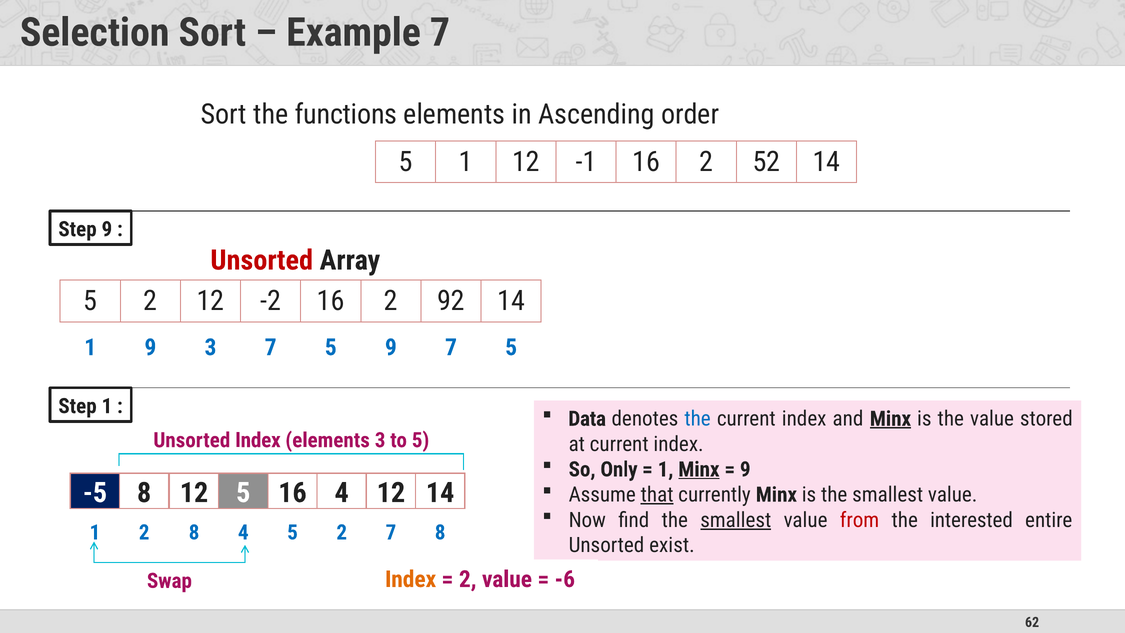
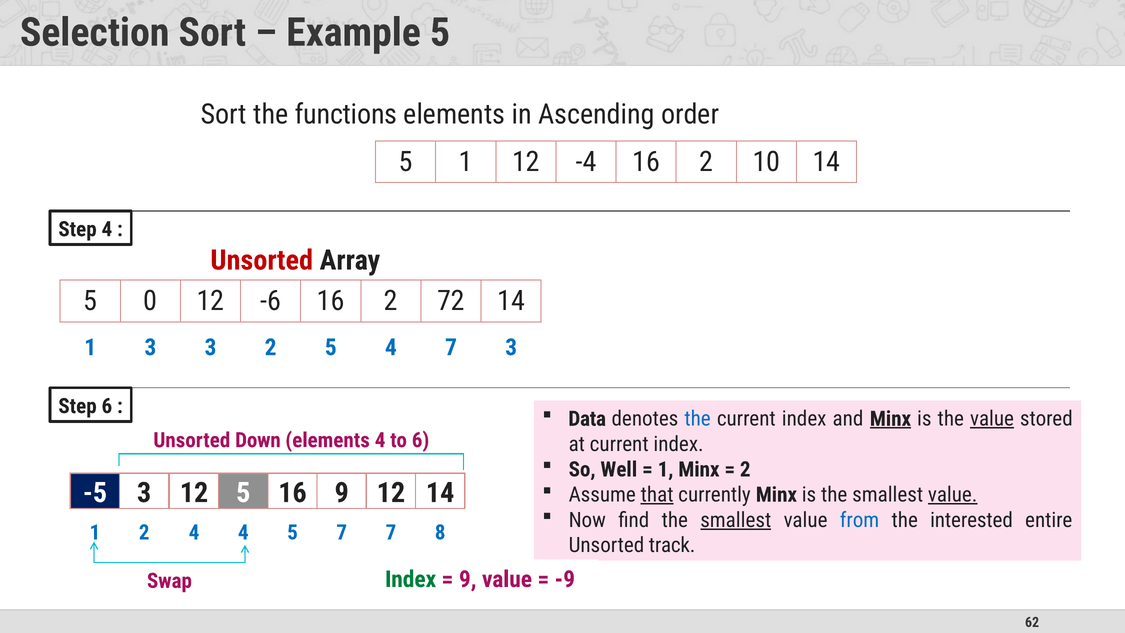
Example 7: 7 -> 5 (440, 33)
-1: -1 -> -4 (586, 162)
52: 52 -> 10 (766, 162)
Step 9: 9 -> 4 (107, 229)
2: 2 -> 0 (150, 301)
-2: -2 -> -6 (271, 301)
92: 92 -> 72 (451, 301)
1 9: 9 -> 3 (150, 347)
3 7: 7 -> 2 (271, 347)
5 9: 9 -> 4 (391, 347)
5: 5 -> 3 (511, 347)
Step 1: 1 -> 6 (107, 406)
value underline: none -> present (992, 419)
Unsorted Index: Index -> Down (258, 440)
elements 3: 3 -> 4 (380, 440)
to 5: 5 -> 6 (421, 440)
Only: Only -> Well (619, 469)
Minx underline: present -> none (699, 469)
9: 9 -> 2 (745, 469)
8: 8 -> 3 (144, 493)
16 4: 4 -> 9 (342, 493)
value underline: none -> present (953, 495)
from colour: red -> blue (859, 520)
2 8: 8 -> 4 (194, 532)
4 5 2: 2 -> 7 (342, 532)
exist: exist -> track (672, 545)
Index colour: orange -> green (411, 579)
2: 2 -> 9 (468, 579)
-6: -6 -> -9 (565, 579)
